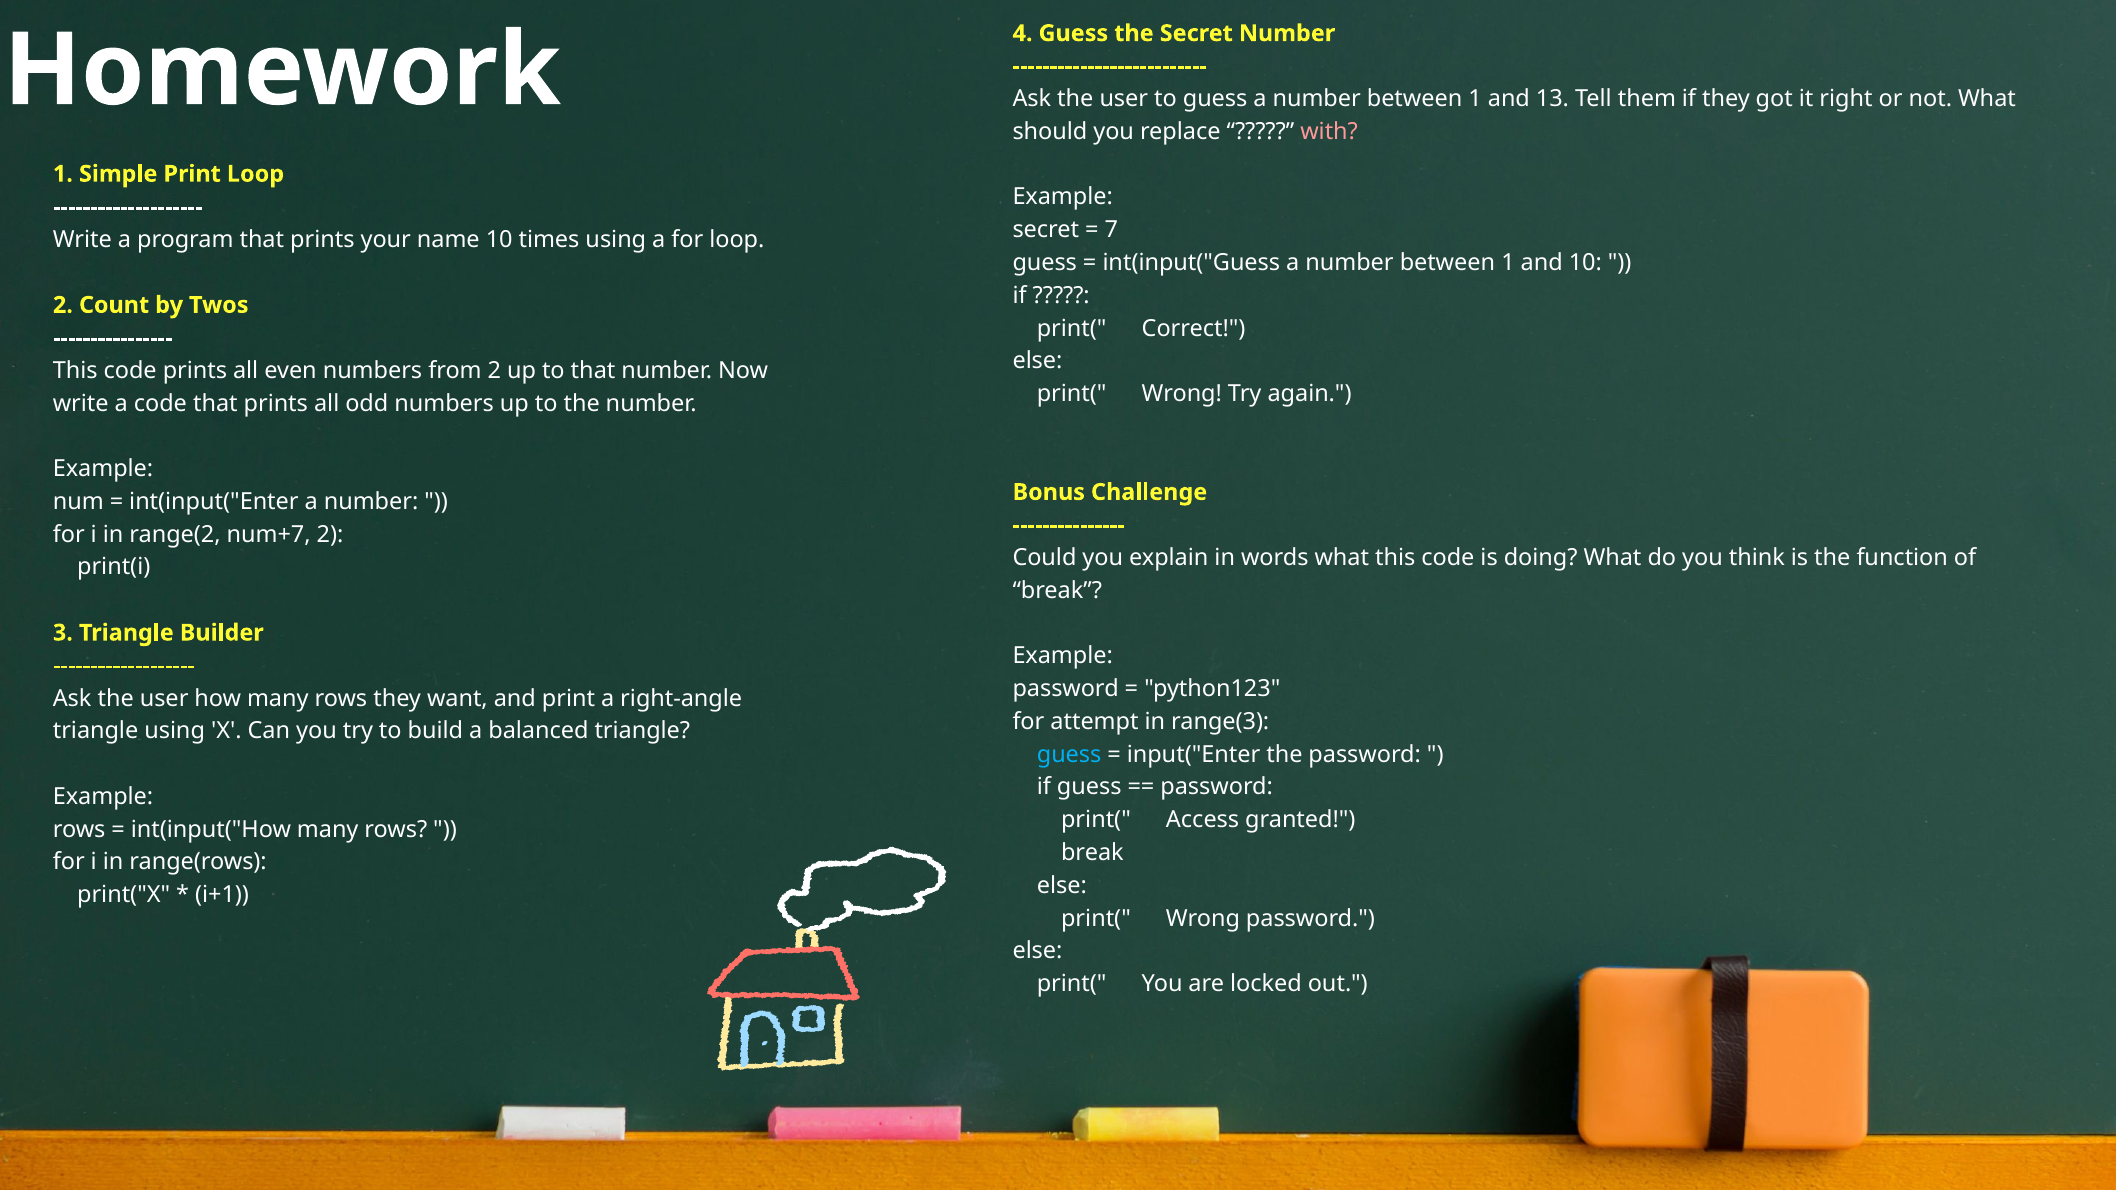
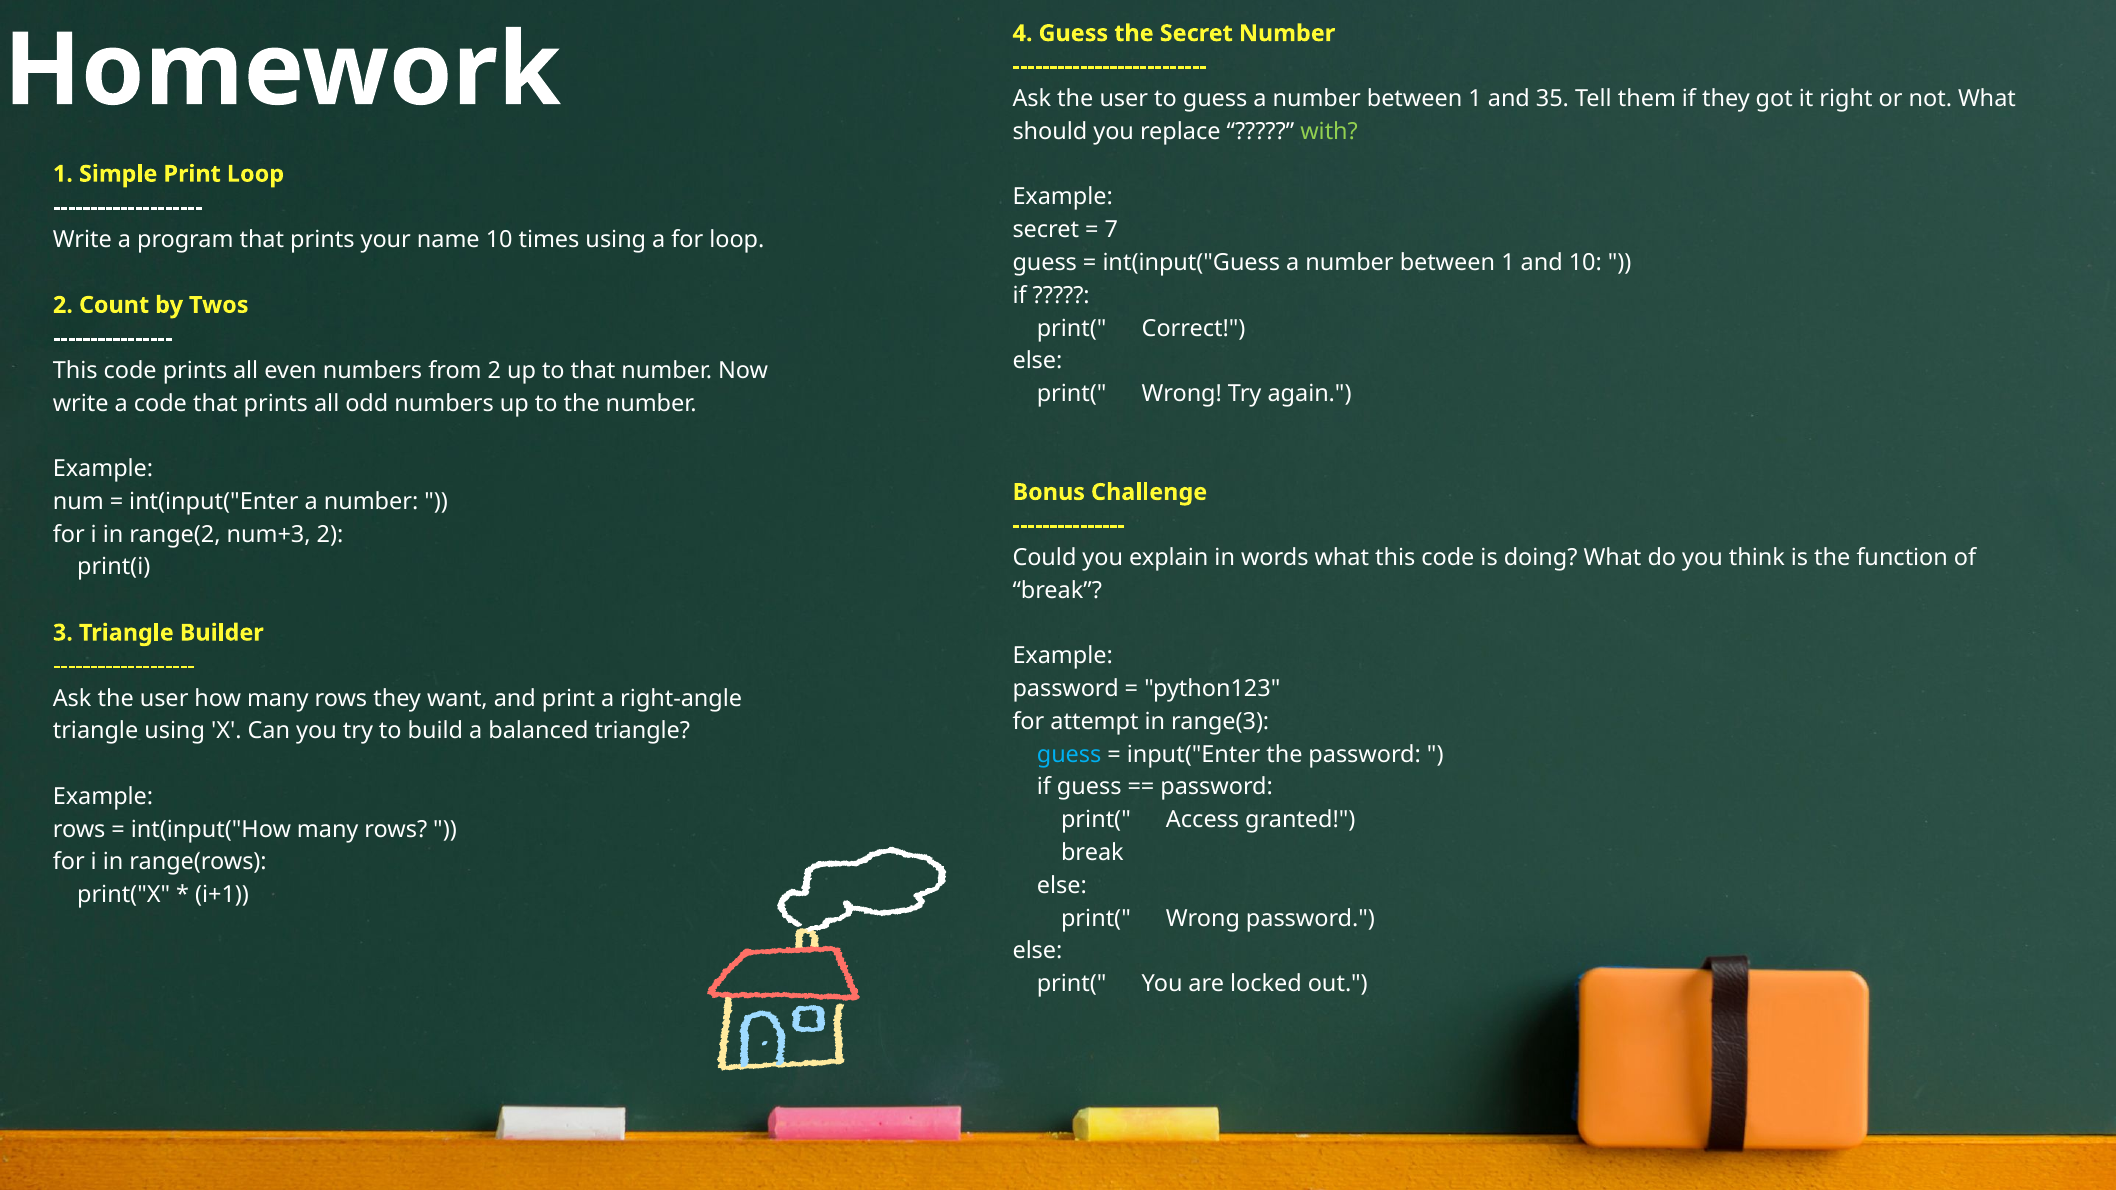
13: 13 -> 35 (1552, 99)
with colour: pink -> light green (1329, 132)
num+7: num+7 -> num+3 (269, 535)
